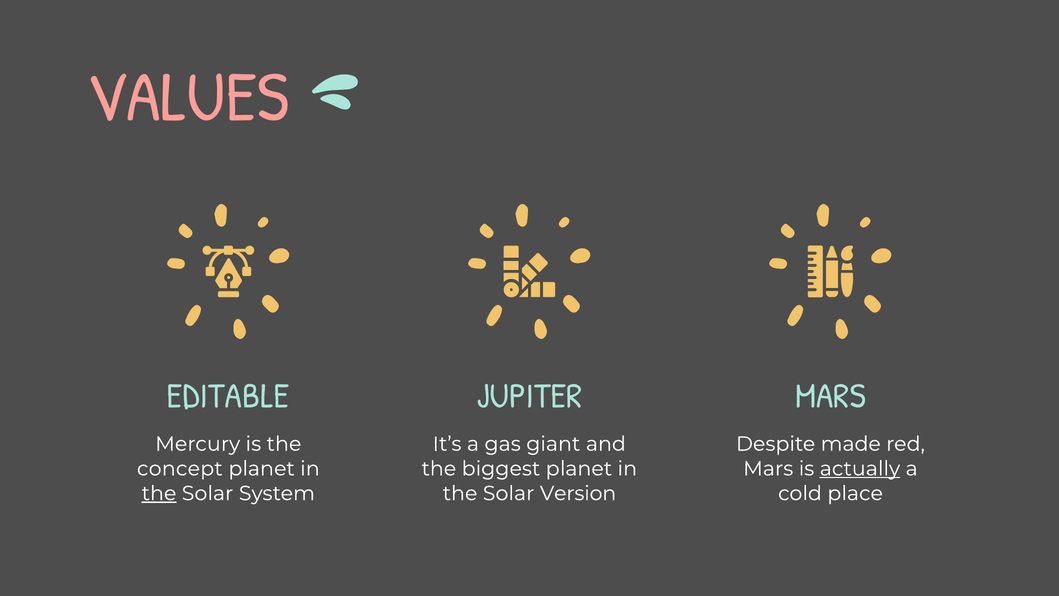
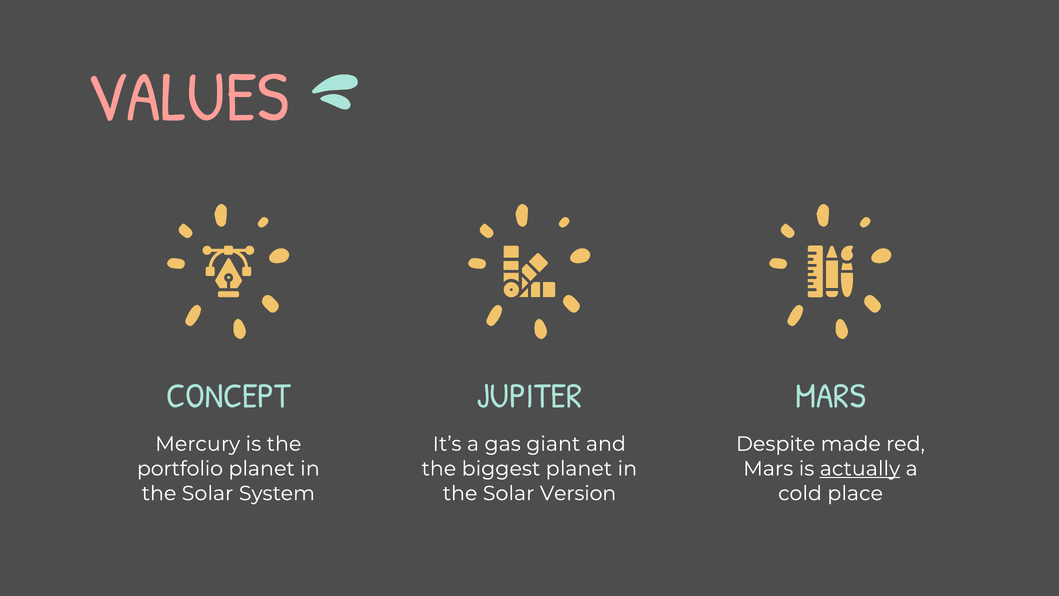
EDITABLE: EDITABLE -> CONCEPT (229, 396)
concept: concept -> portfolio (180, 468)
the underline: present -> none (159, 493)
